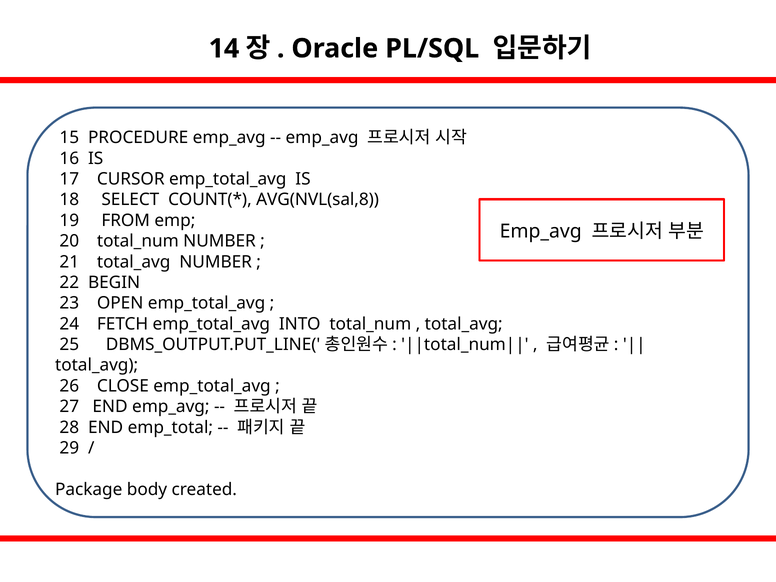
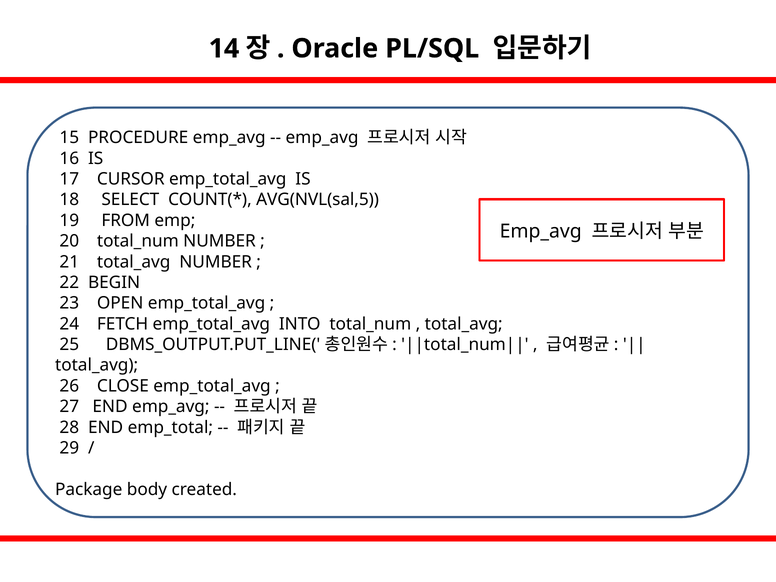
AVG(NVL(sal,8: AVG(NVL(sal,8 -> AVG(NVL(sal,5 (318, 200)
